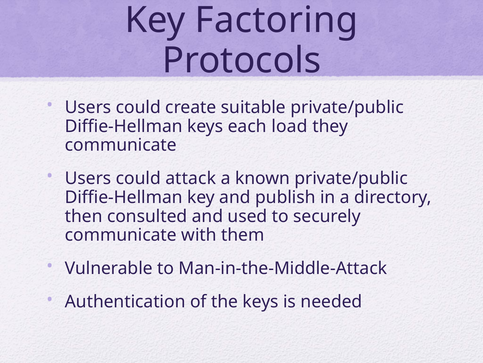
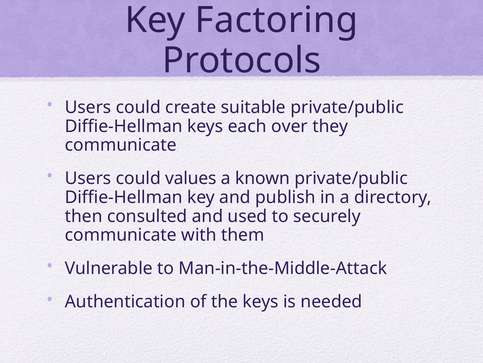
load: load -> over (289, 126)
attack: attack -> values (191, 178)
